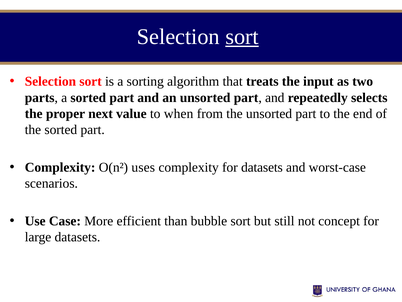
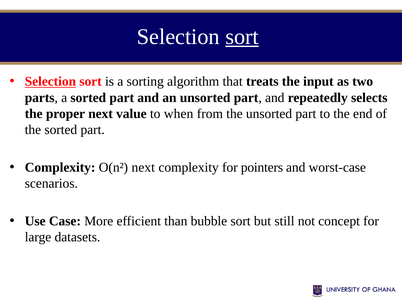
Selection underline: none -> present (50, 81)
O(n² uses: uses -> next (143, 167)
for datasets: datasets -> pointers (262, 167)
